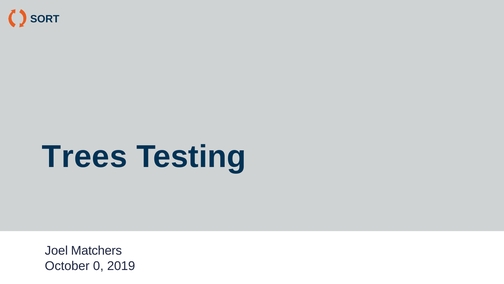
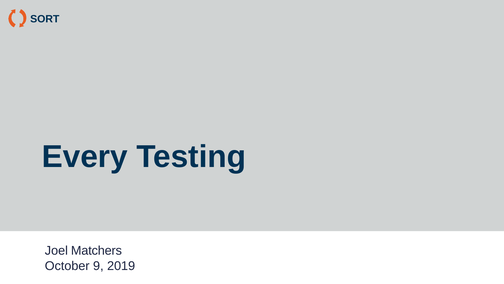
Trees: Trees -> Every (85, 156)
0: 0 -> 9 (98, 265)
